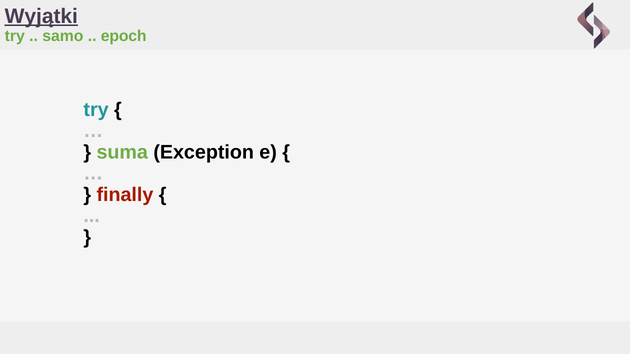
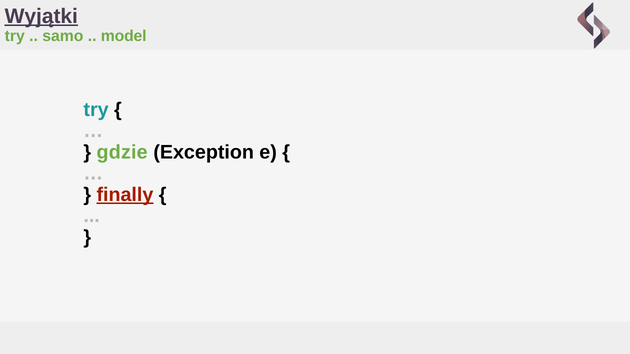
epoch: epoch -> model (124, 36)
suma: suma -> gdzie (122, 152)
finally underline: none -> present (125, 195)
